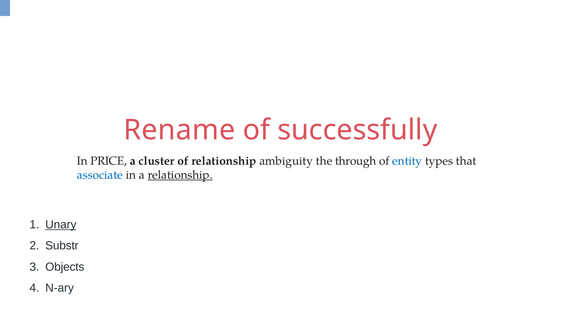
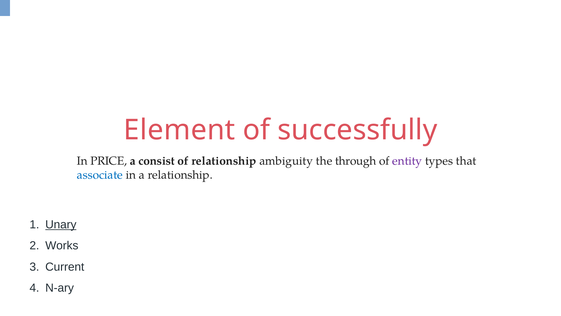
Rename: Rename -> Element (179, 130)
cluster: cluster -> consist (157, 161)
entity colour: blue -> purple (407, 161)
relationship underline: present -> none (180, 175)
Substr: Substr -> Works (62, 245)
Objects: Objects -> Current (65, 266)
